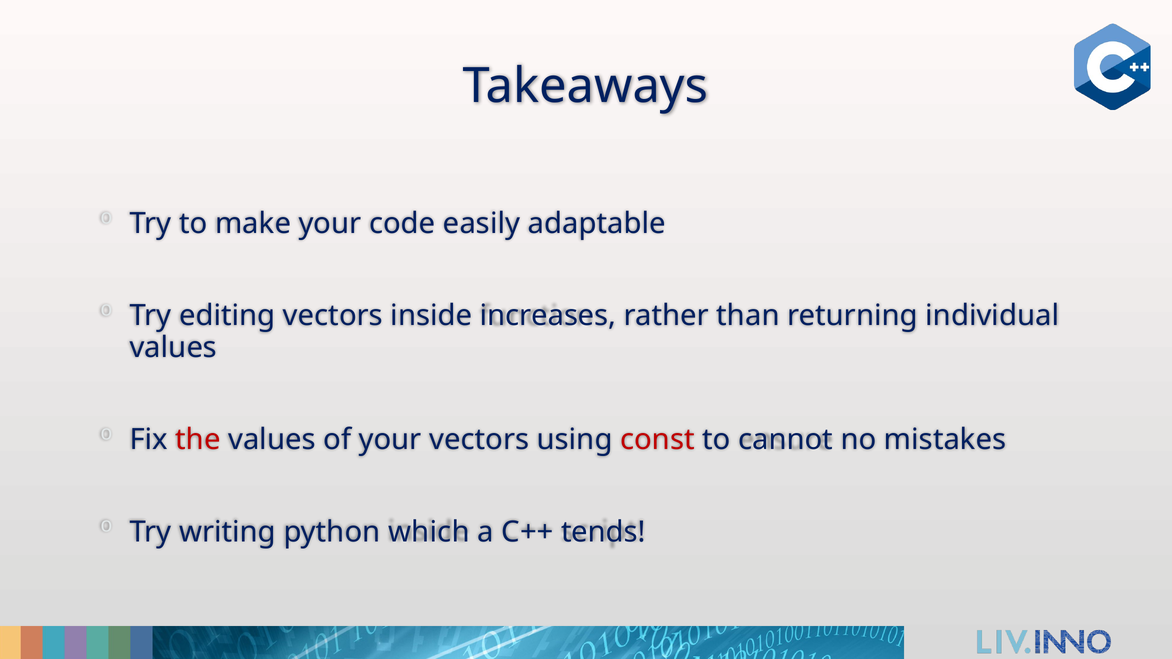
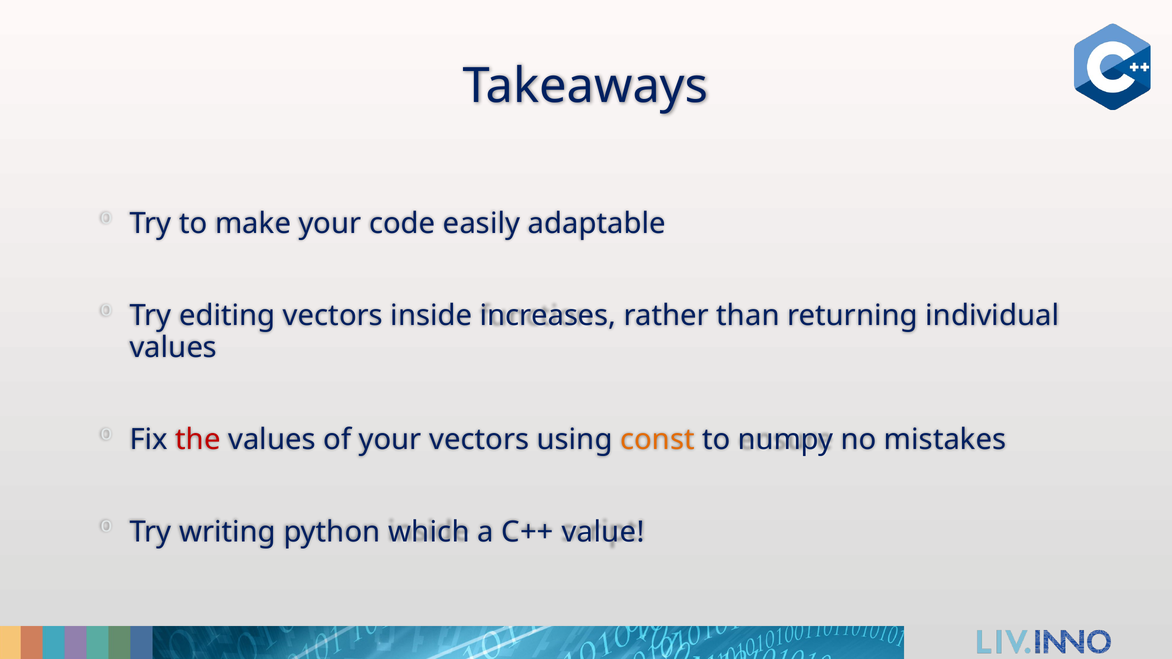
const colour: red -> orange (657, 440)
cannot: cannot -> numpy (786, 440)
tends: tends -> value (603, 532)
